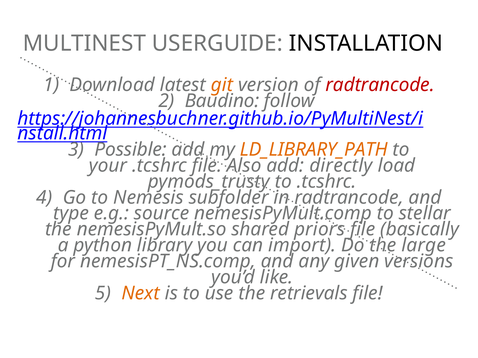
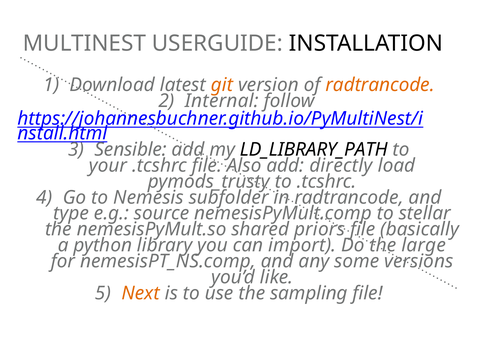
radtrancode colour: red -> orange (380, 85)
Baudino: Baudino -> Internal (222, 101)
Possible: Possible -> Sensible (131, 150)
LD_LIBRARY_PATH colour: orange -> black (314, 150)
given: given -> some (357, 262)
retrievals: retrievals -> sampling (309, 294)
